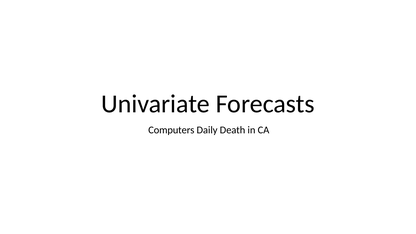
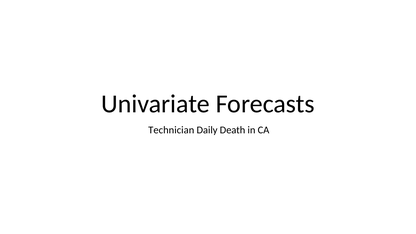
Computers: Computers -> Technician (171, 130)
